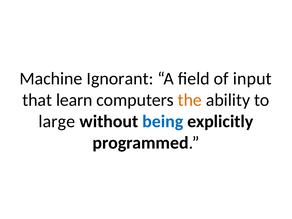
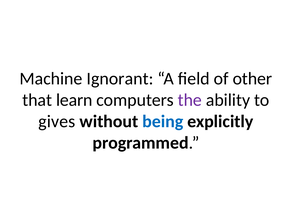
input: input -> other (252, 79)
the colour: orange -> purple (190, 100)
large: large -> gives (57, 121)
